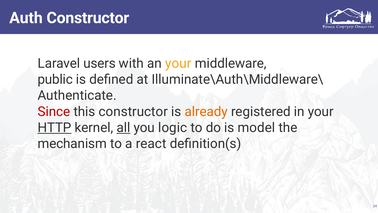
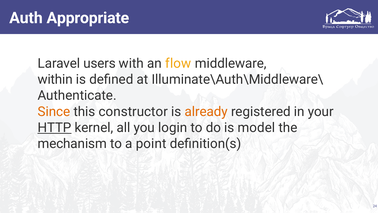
Auth Constructor: Constructor -> Appropriate (88, 18)
an your: your -> flow (178, 63)
public: public -> within (55, 79)
Since colour: red -> orange (54, 111)
all underline: present -> none (123, 127)
logic: logic -> login (173, 127)
react: react -> point (151, 144)
